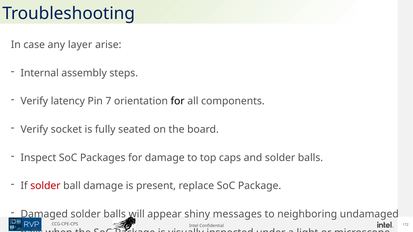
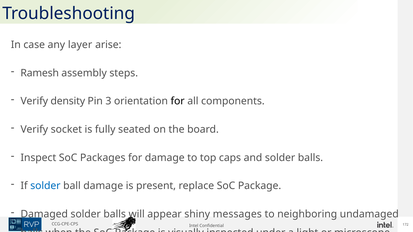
Internal: Internal -> Ramesh (40, 73)
latency: latency -> density (68, 101)
7: 7 -> 3 (108, 101)
solder colour: red -> blue (45, 186)
